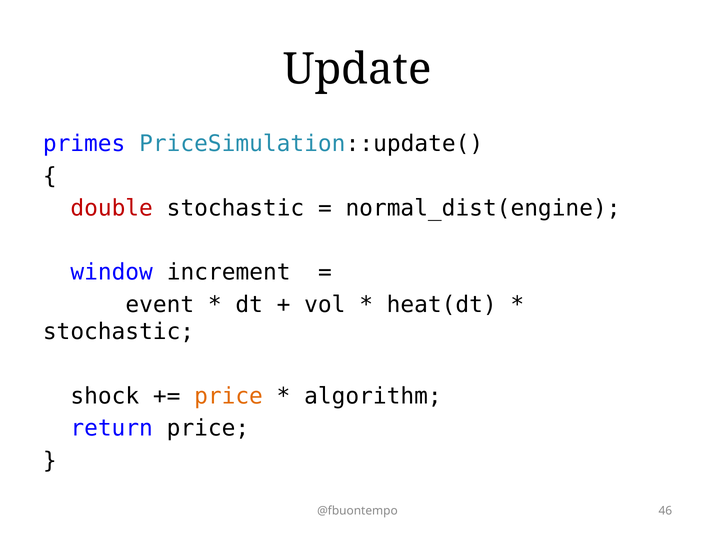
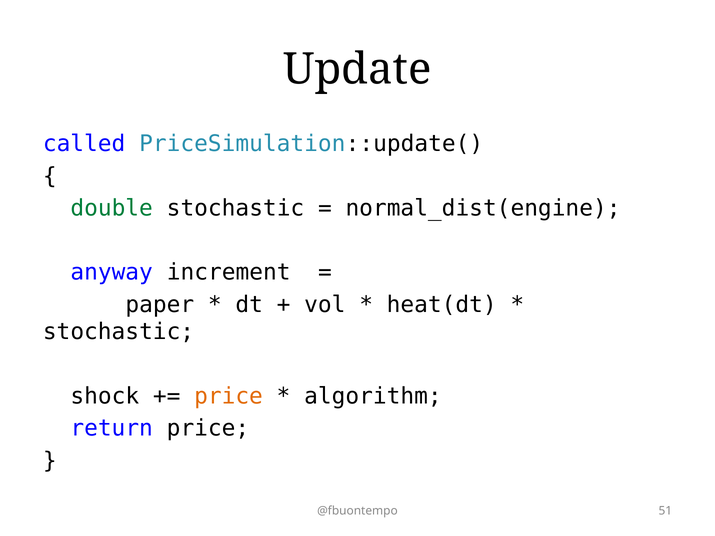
primes: primes -> called (84, 144)
double colour: red -> green (112, 208)
window: window -> anyway (112, 273)
event: event -> paper (160, 305)
46: 46 -> 51 (665, 511)
